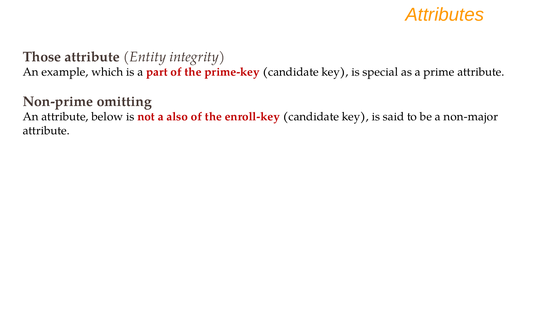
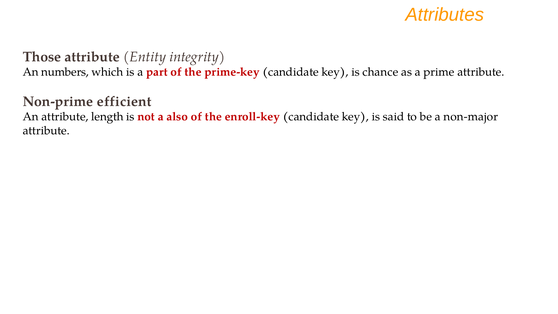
example: example -> numbers (65, 72)
special: special -> chance (380, 72)
omitting: omitting -> efficient (124, 101)
below: below -> length (107, 117)
